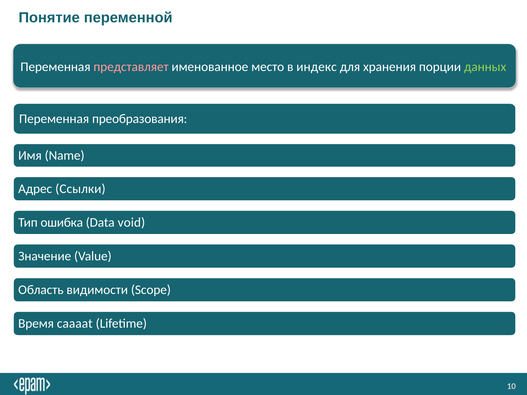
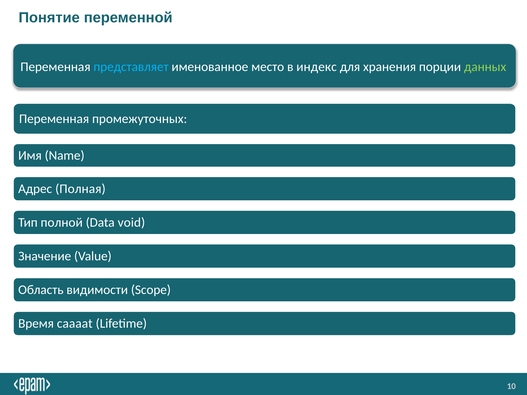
представляет colour: pink -> light blue (131, 67)
преобразования: преобразования -> промежуточных (140, 119)
Ссылки: Ссылки -> Полная (80, 189)
ошибка: ошибка -> полной (62, 222)
